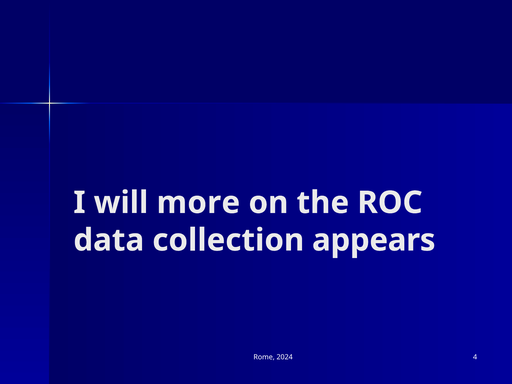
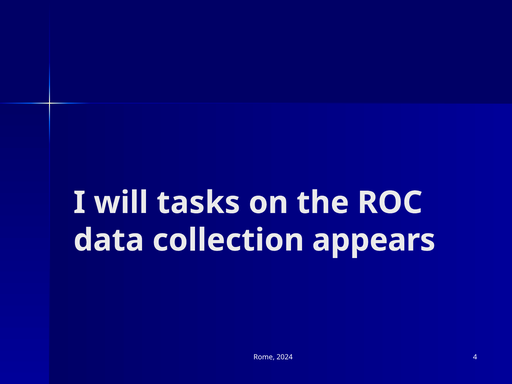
more: more -> tasks (198, 203)
